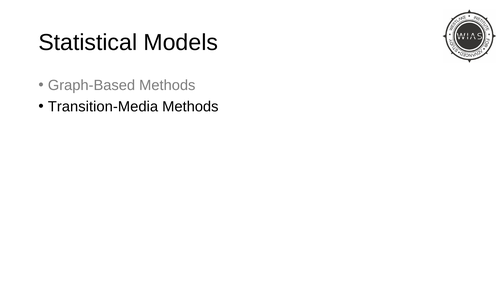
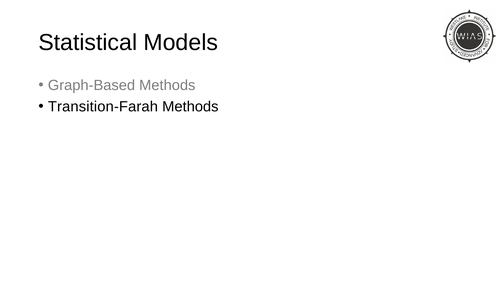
Transition-Media: Transition-Media -> Transition-Farah (103, 106)
